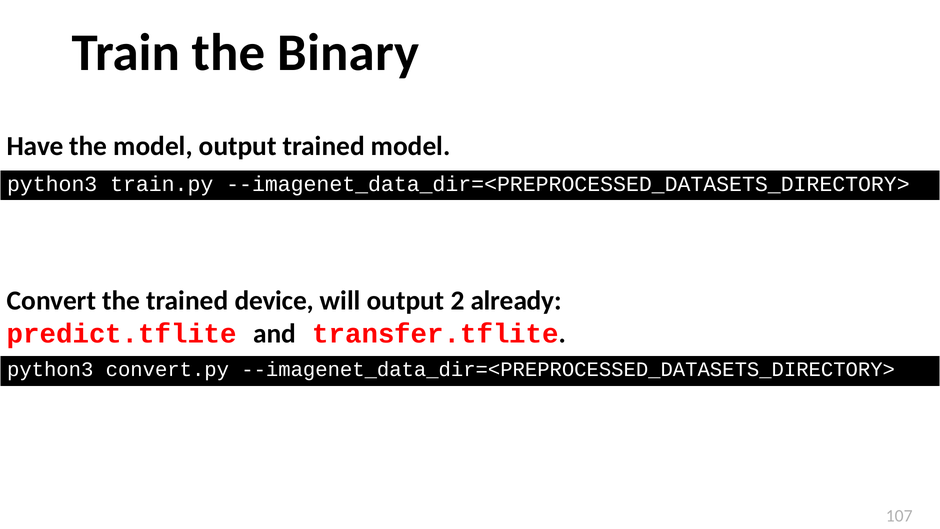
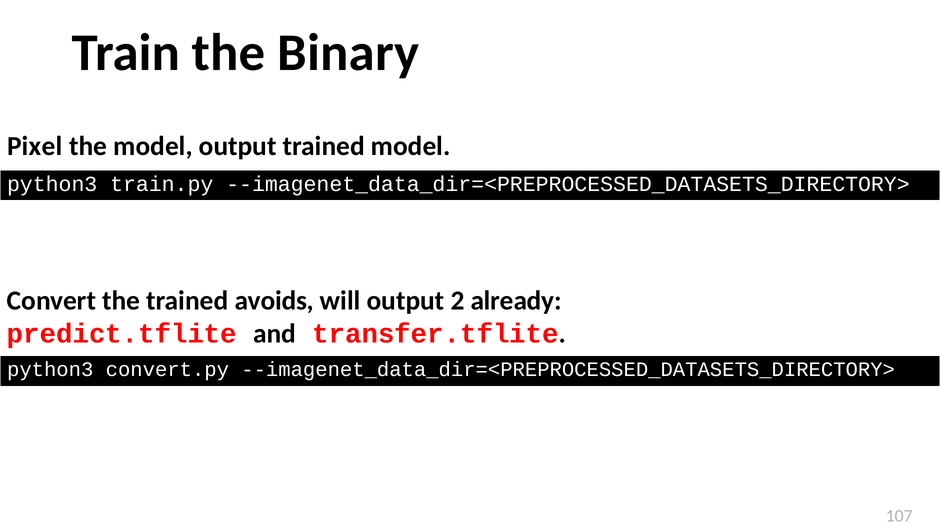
Have: Have -> Pixel (35, 146)
device: device -> avoids (274, 301)
